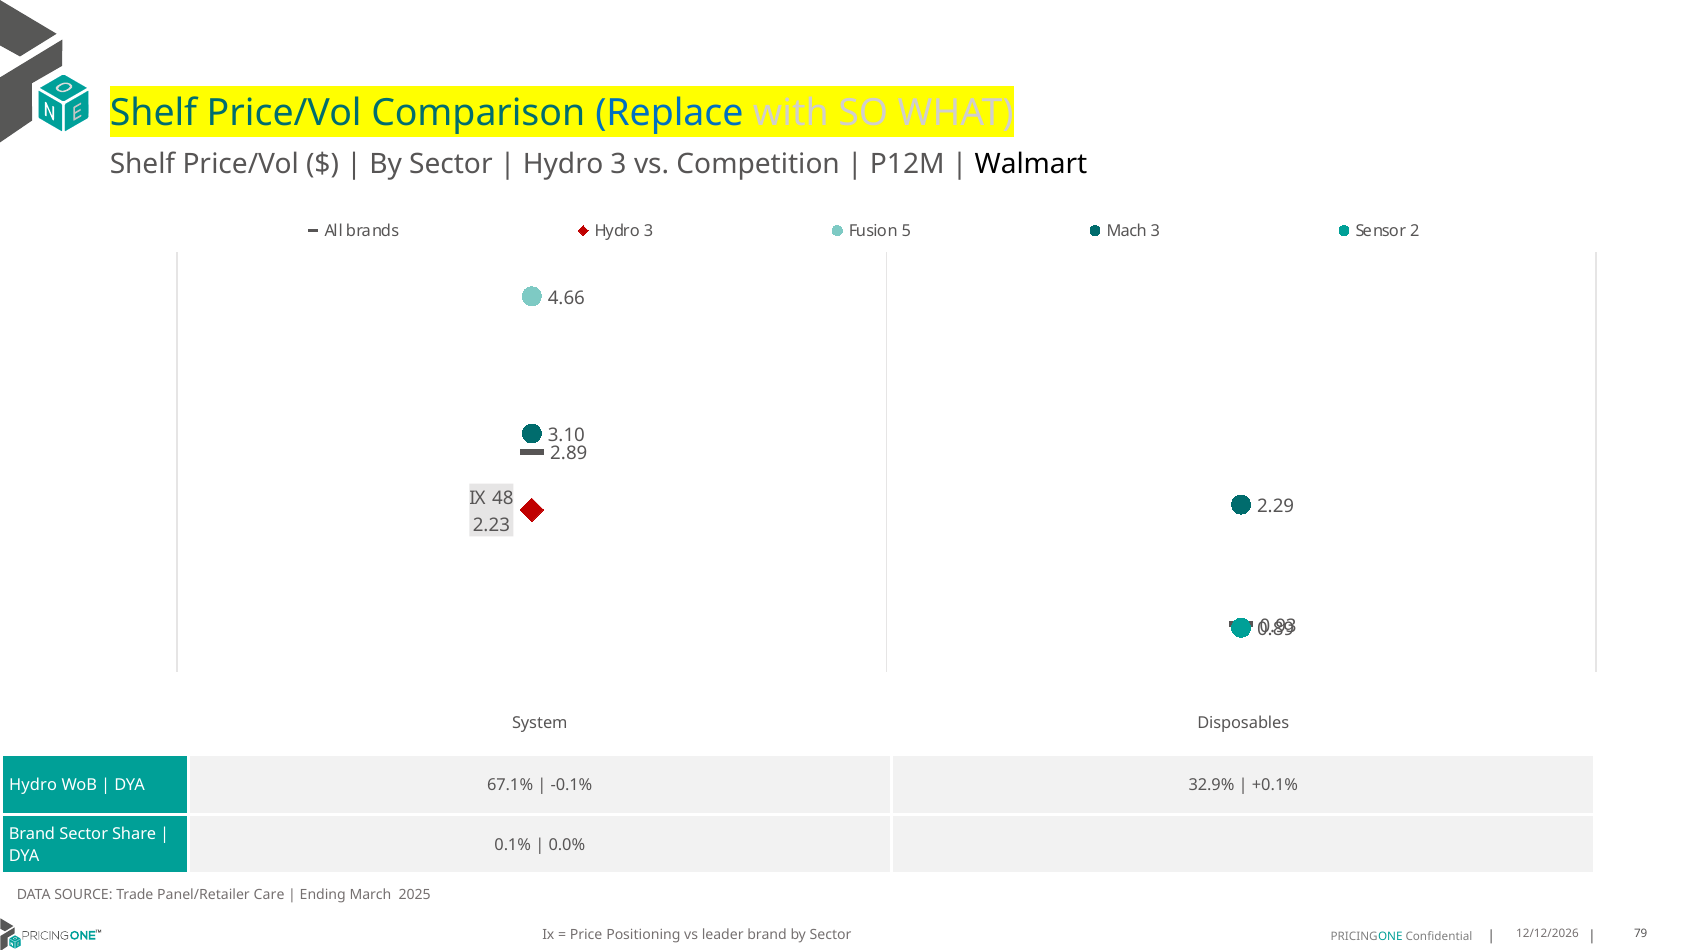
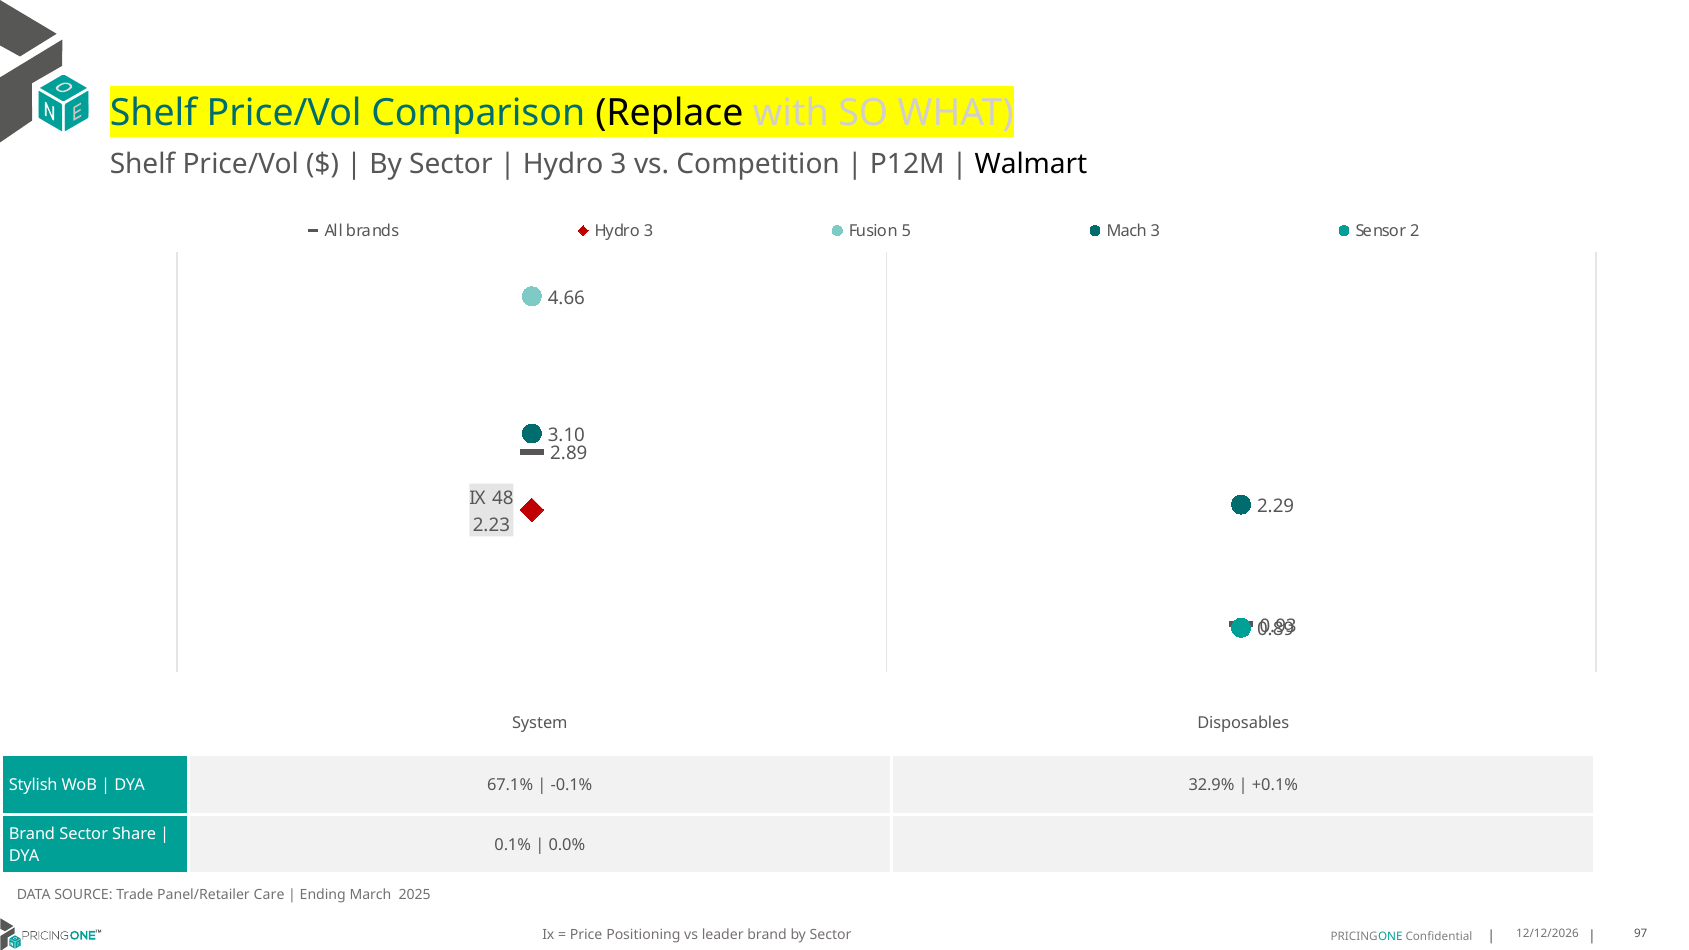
Replace colour: blue -> black (669, 114)
Hydro: Hydro -> Stylish (33, 785)
79: 79 -> 97 (1641, 934)
